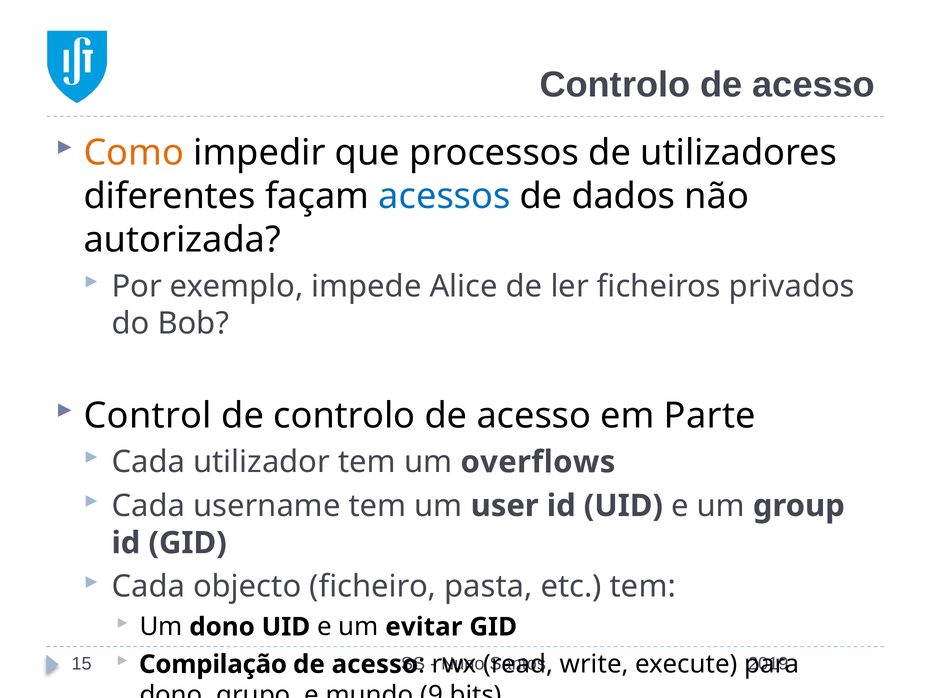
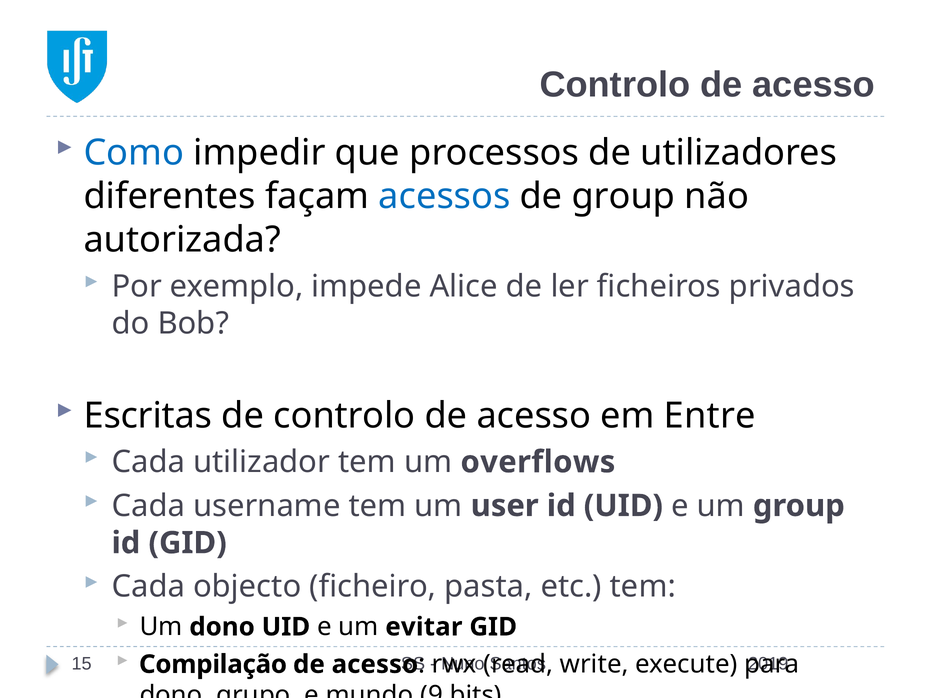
Como colour: orange -> blue (134, 153)
de dados: dados -> group (623, 196)
Control: Control -> Escritas (148, 416)
Parte: Parte -> Entre (710, 416)
